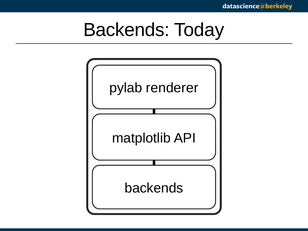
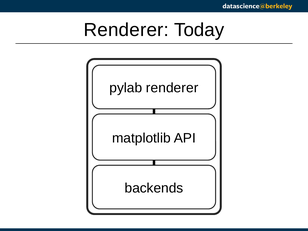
Backends: Backends -> Renderer (126, 30)
